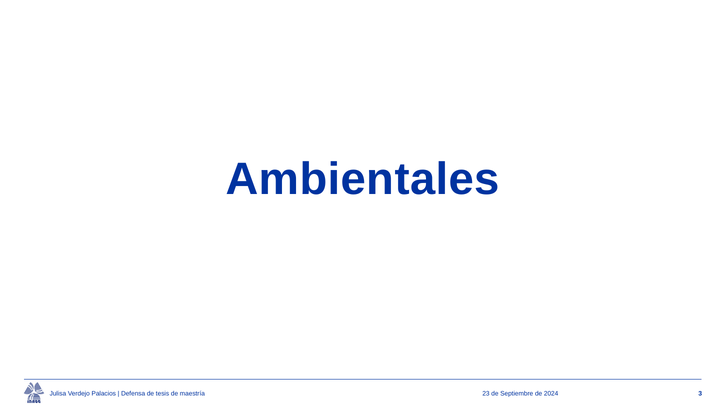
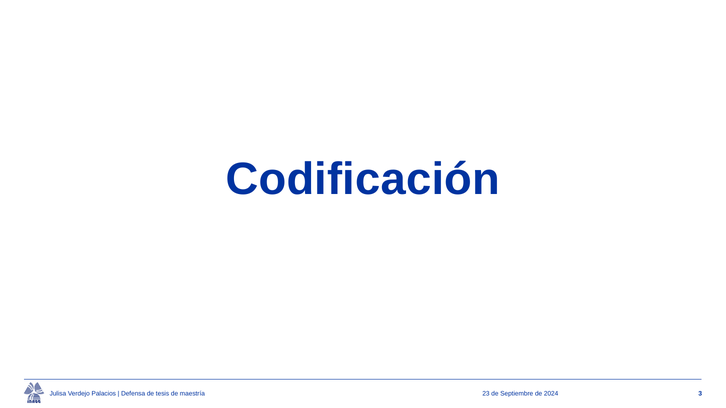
Ambientales: Ambientales -> Codificación (363, 180)
